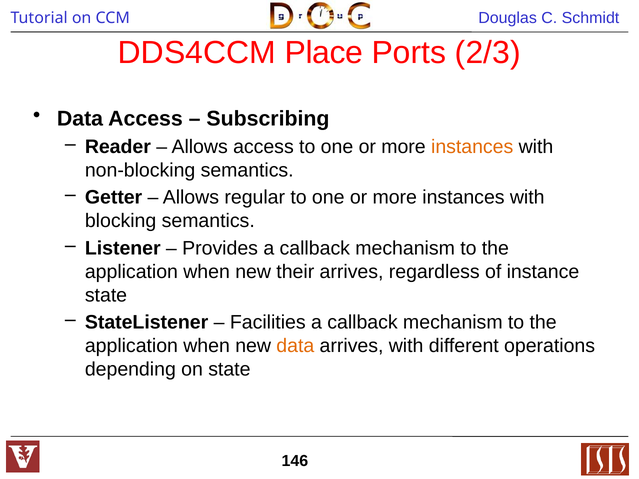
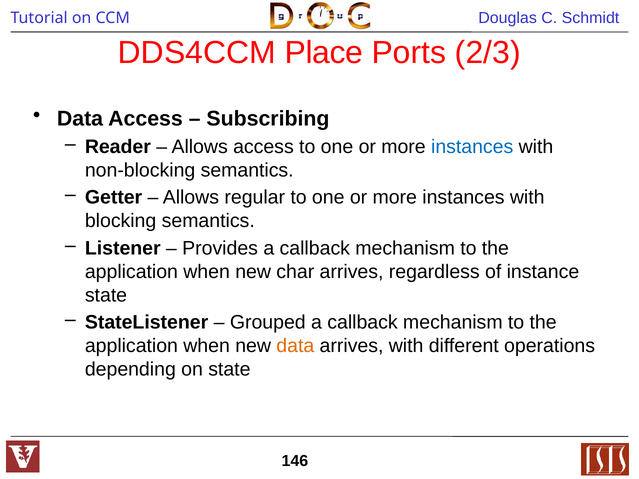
instances colour: orange -> blue (472, 147)
their: their -> char (295, 272)
Facilities: Facilities -> Grouped (268, 323)
